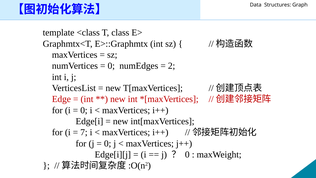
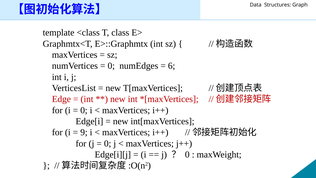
2: 2 -> 6 (172, 66)
7: 7 -> 9 (84, 132)
